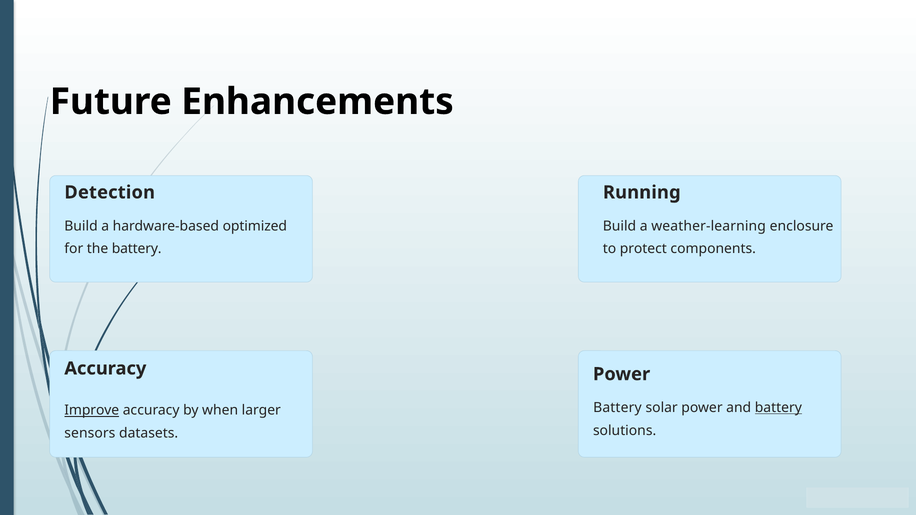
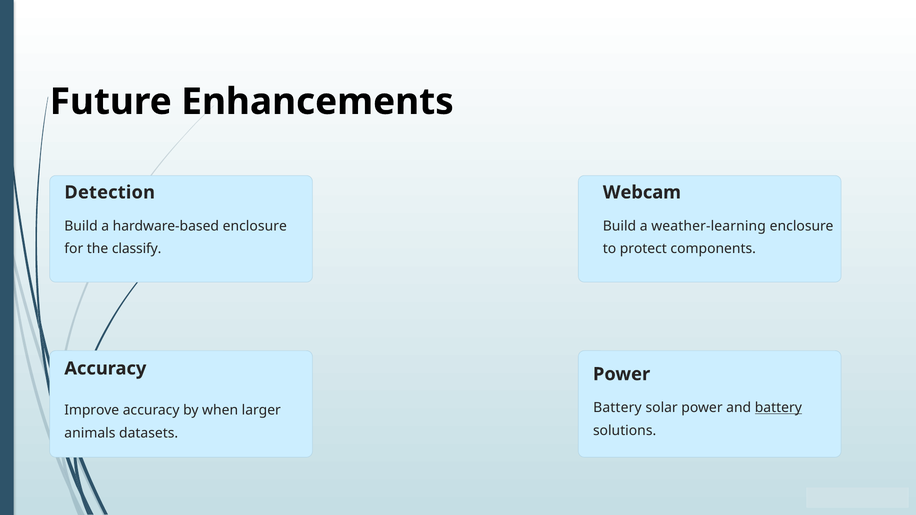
Running: Running -> Webcam (642, 192)
hardware-based optimized: optimized -> enclosure (255, 226)
the battery: battery -> classify (137, 249)
Improve underline: present -> none (92, 411)
sensors: sensors -> animals (90, 433)
